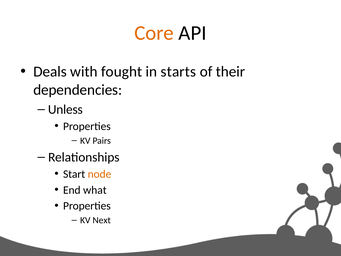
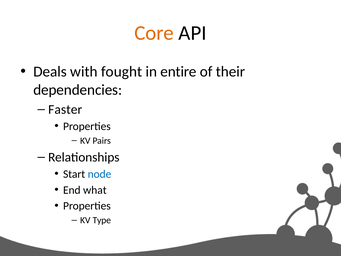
starts: starts -> entire (178, 72)
Unless: Unless -> Faster (65, 109)
node colour: orange -> blue (100, 174)
Next: Next -> Type (102, 220)
